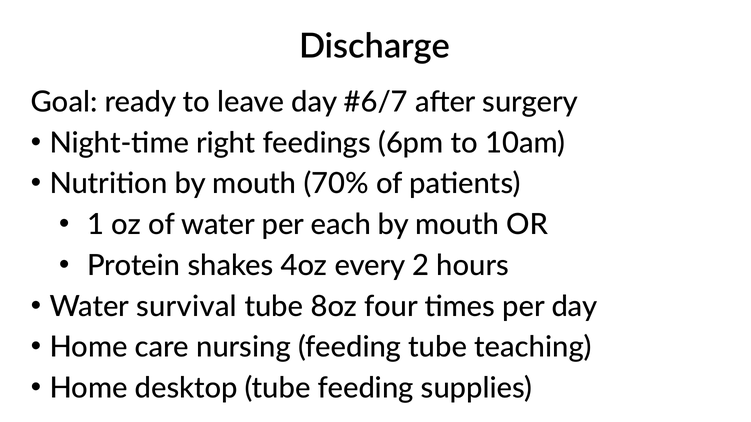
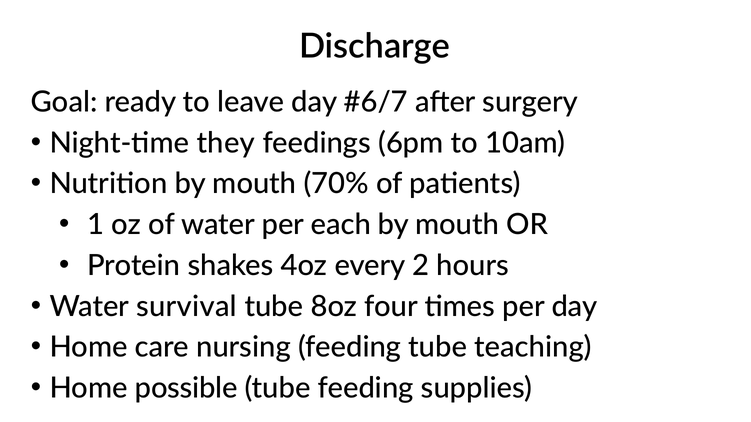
right: right -> they (226, 143)
desktop: desktop -> possible (186, 389)
